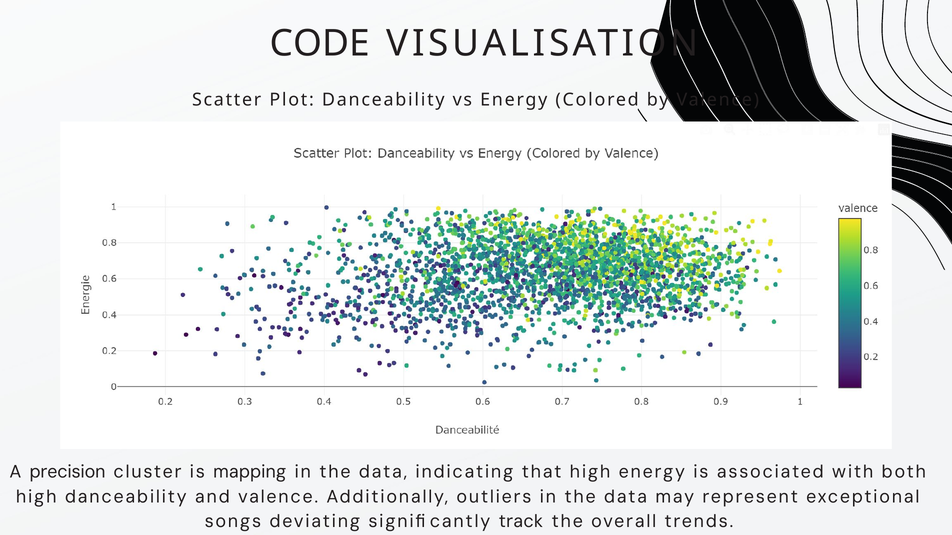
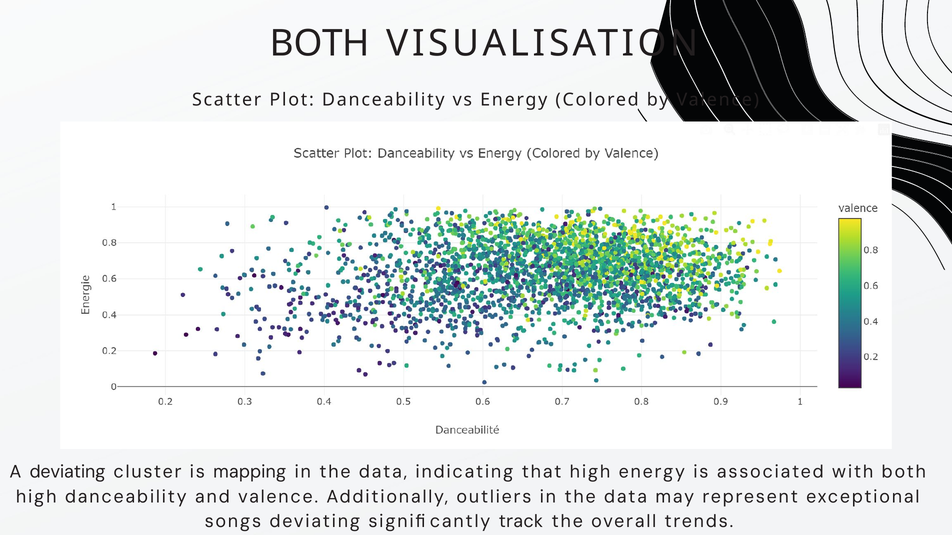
CODE: CODE -> BOTH (320, 44)
A precision: precision -> deviating (68, 472)
